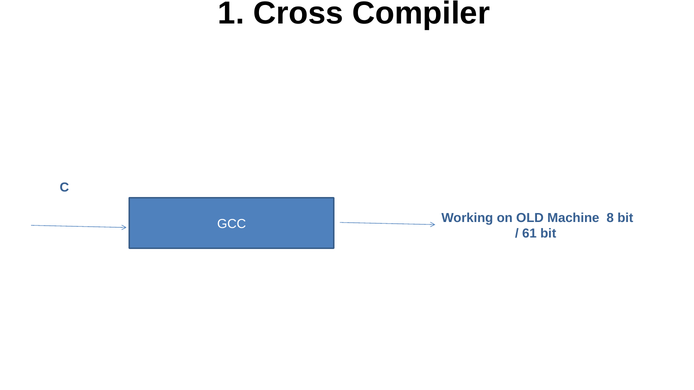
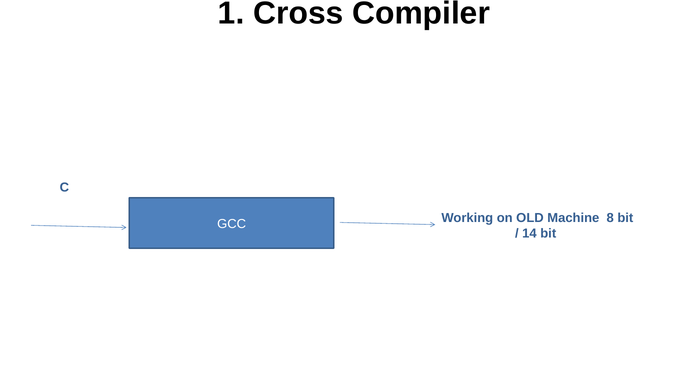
61: 61 -> 14 (529, 234)
